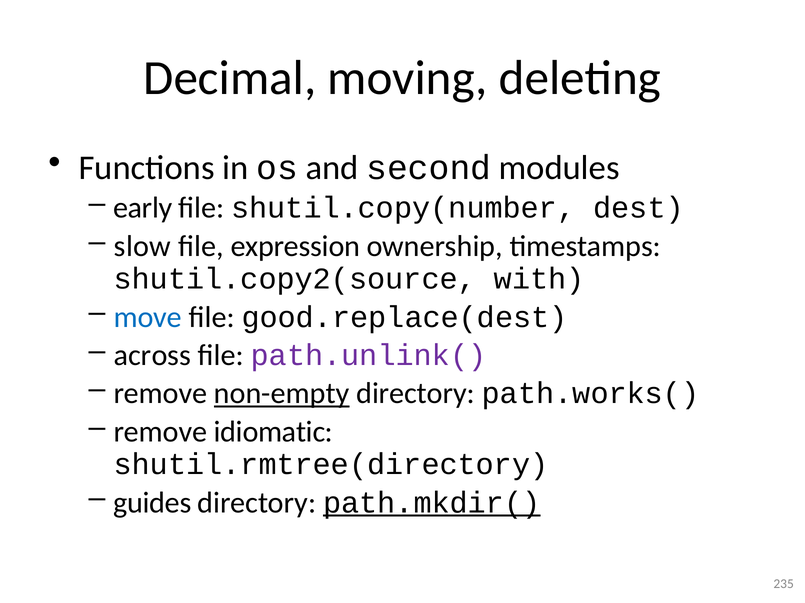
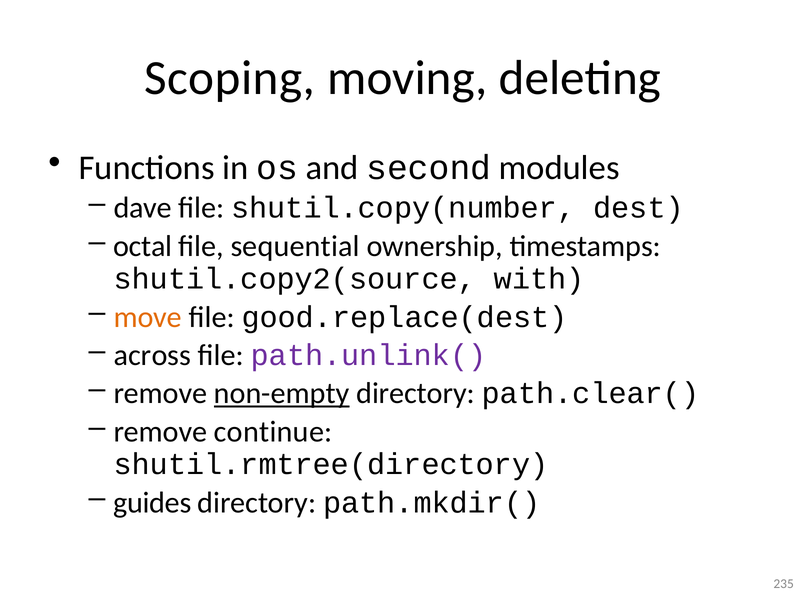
Decimal: Decimal -> Scoping (230, 78)
early: early -> dave (143, 208)
slow: slow -> octal (143, 247)
expression: expression -> sequential (295, 247)
move colour: blue -> orange (148, 317)
path.works(: path.works( -> path.clear( (591, 394)
idiomatic: idiomatic -> continue (273, 432)
path.mkdir( underline: present -> none (432, 503)
